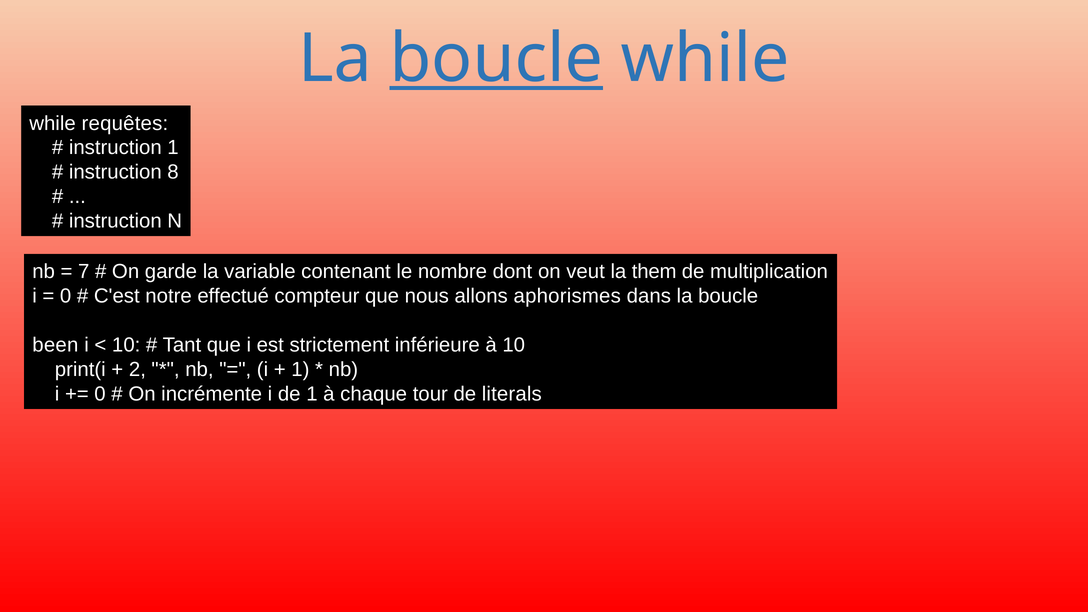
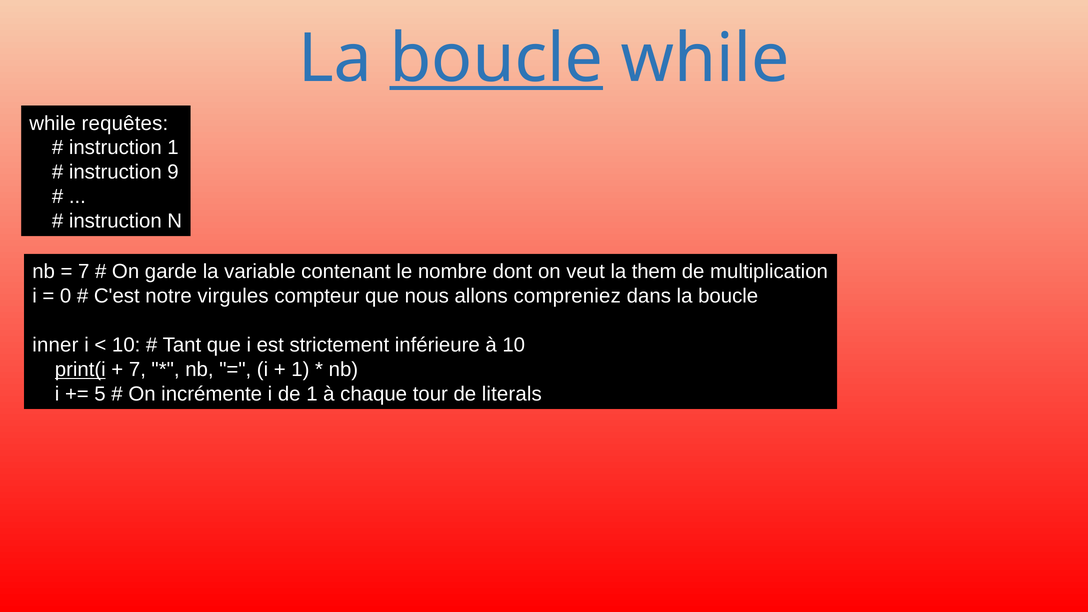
8: 8 -> 9 (173, 172)
effectué: effectué -> virgules (233, 296)
aphorismes: aphorismes -> compreniez (567, 296)
been: been -> inner (55, 345)
print(i underline: none -> present (80, 370)
2: 2 -> 7 (137, 370)
0: 0 -> 5 (100, 394)
